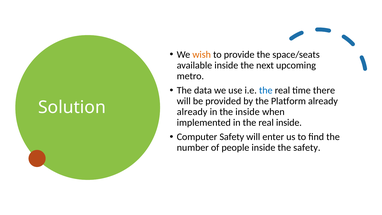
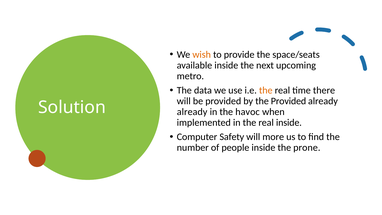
the colour: blue -> orange (266, 90)
the Platform: Platform -> Provided (288, 101)
the inside: inside -> havoc (248, 112)
enter: enter -> more (273, 137)
the safety: safety -> prone (307, 148)
